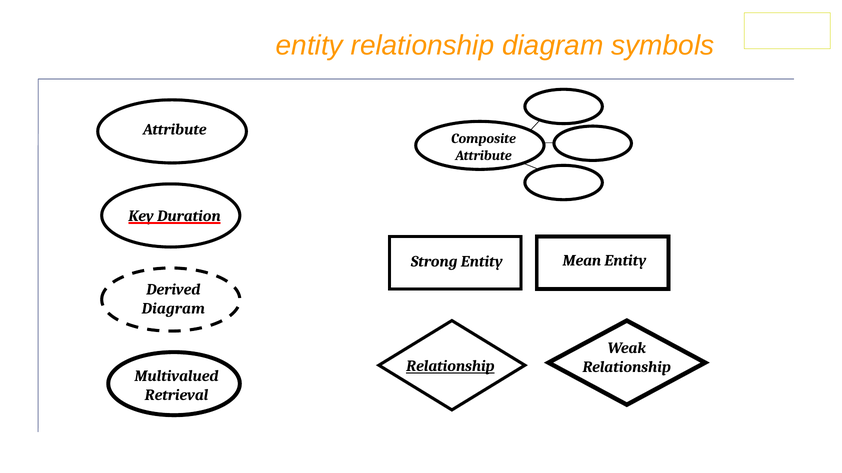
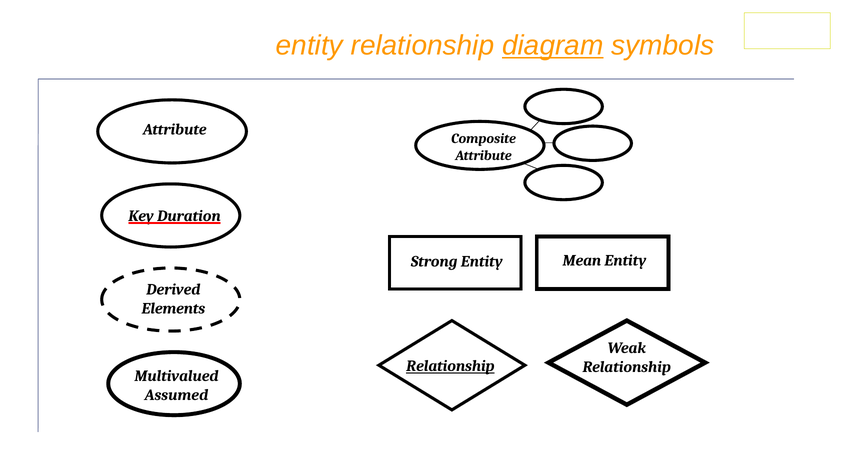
diagram underline: none -> present (553, 46)
Diagram: Diagram -> Elements (173, 309)
Retrieval: Retrieval -> Assumed (176, 395)
